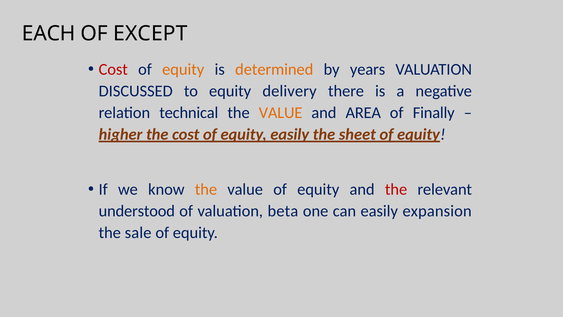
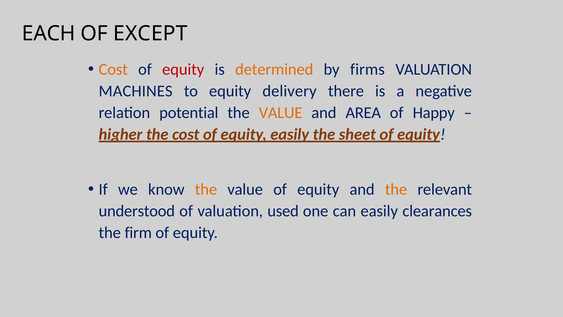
Cost colour: red -> orange (113, 69)
equity colour: orange -> red (183, 69)
years: years -> firms (367, 69)
DISCUSSED: DISCUSSED -> MACHINES (136, 91)
technical: technical -> potential (189, 113)
Finally: Finally -> Happy (434, 113)
the colour: red -> orange (396, 189)
beta: beta -> used (283, 211)
expansion: expansion -> clearances (437, 211)
sale: sale -> firm (138, 233)
